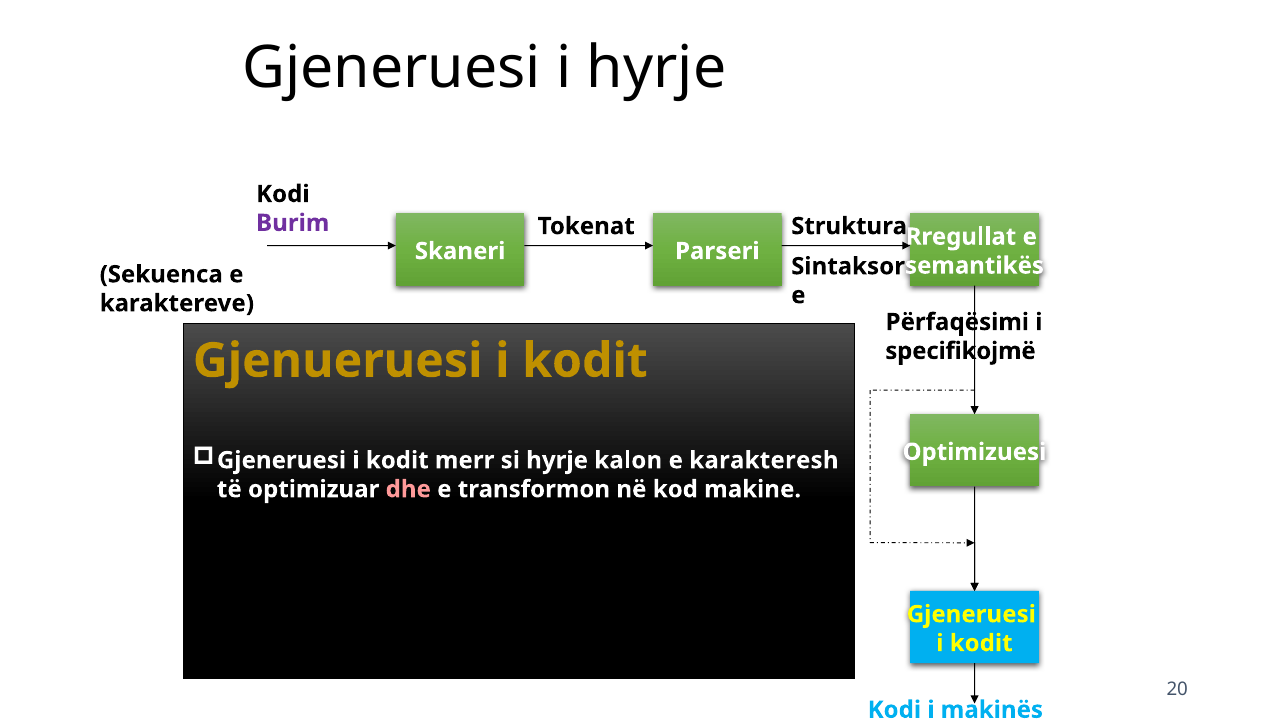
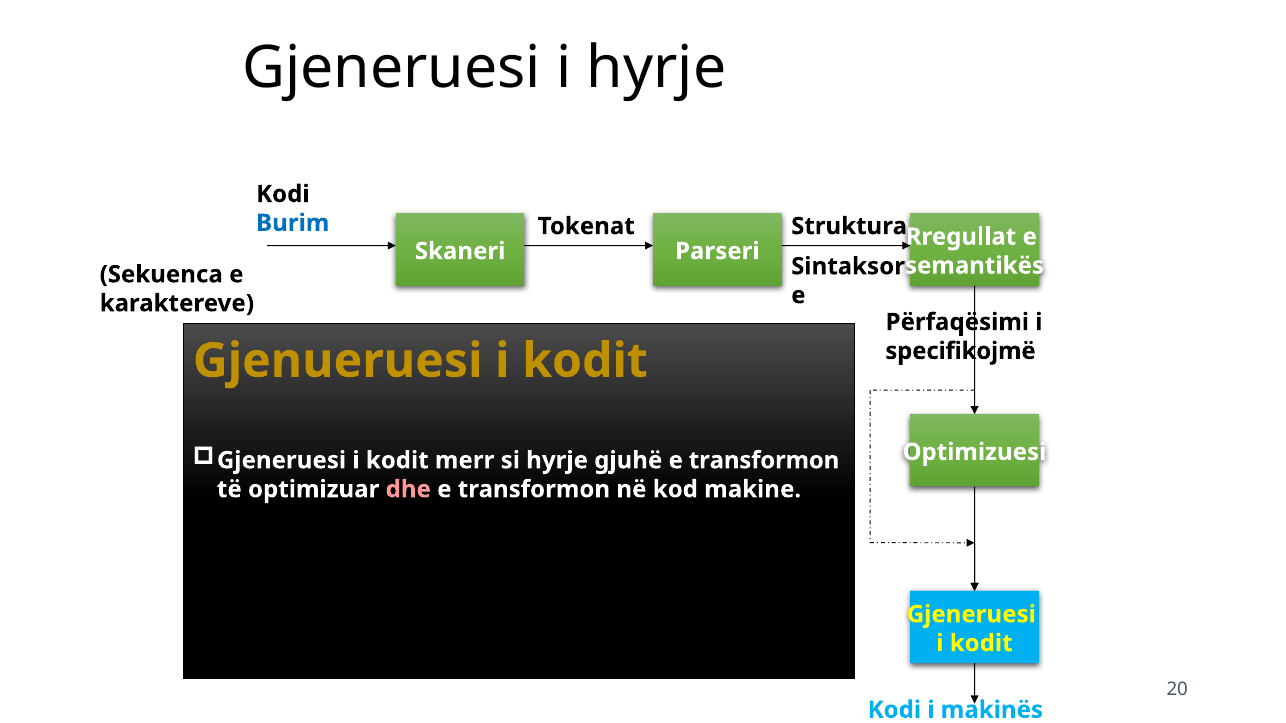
Burim colour: purple -> blue (293, 223)
kalon: kalon -> gjuhë (628, 461)
karakteresh: karakteresh -> transformon (764, 461)
